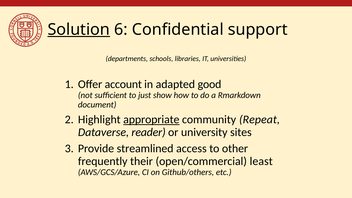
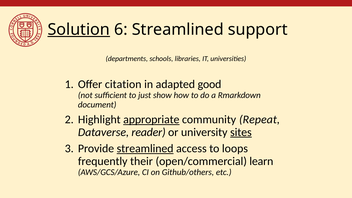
6 Confidential: Confidential -> Streamlined (178, 30)
account: account -> citation (123, 84)
sites underline: none -> present (241, 132)
streamlined underline: none -> present (145, 149)
other: other -> loops (235, 149)
least: least -> learn (261, 161)
